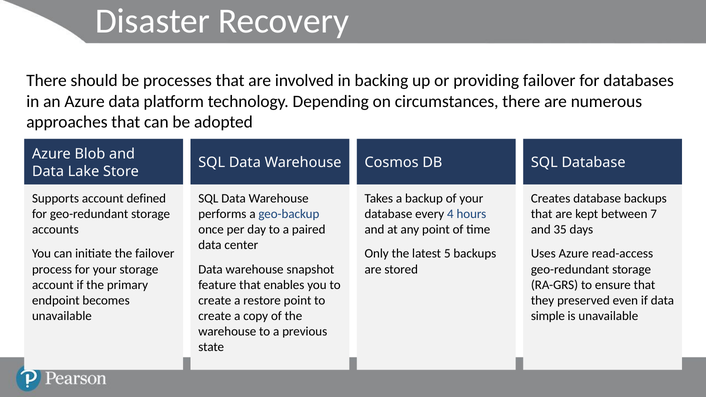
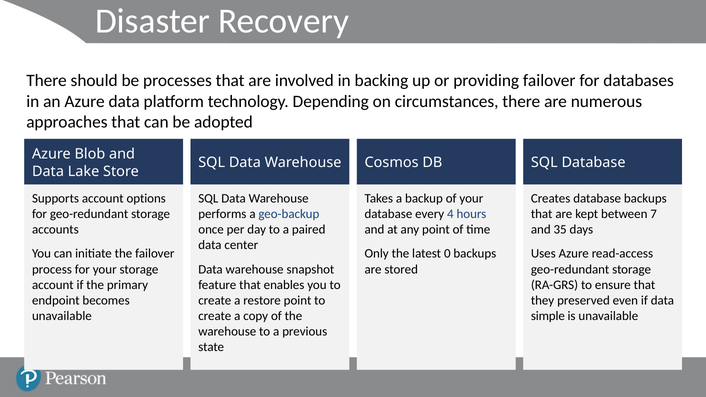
defined: defined -> options (146, 198)
5: 5 -> 0 (447, 254)
